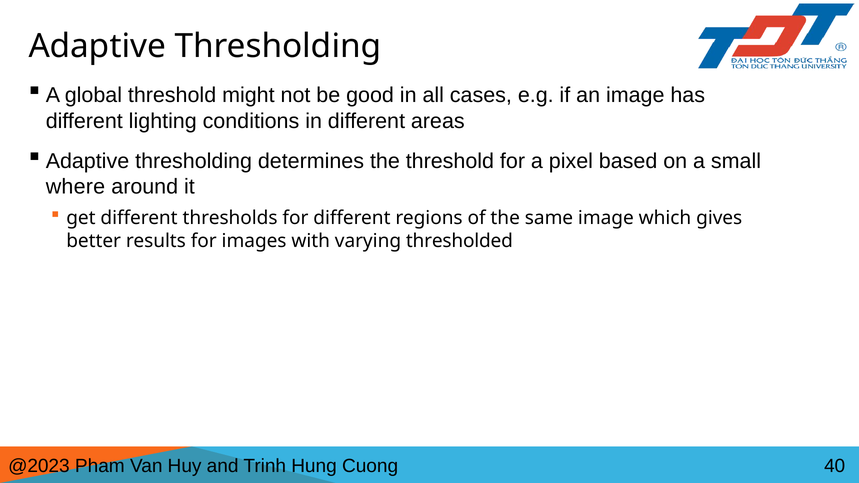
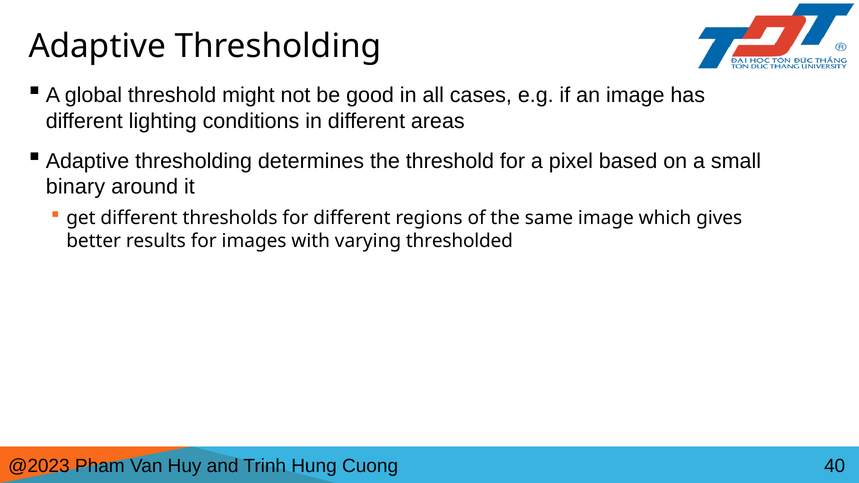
where: where -> binary (75, 187)
